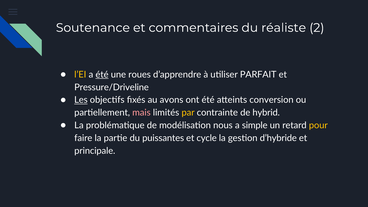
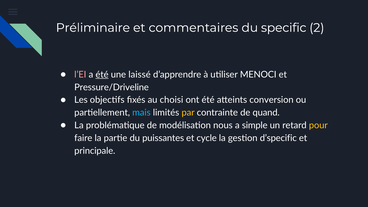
Soutenance: Soutenance -> Préliminaire (93, 28)
réaliste: réaliste -> specific (284, 28)
l’EI colour: yellow -> pink (80, 75)
roues: roues -> laissé (140, 75)
PARFAIT: PARFAIT -> MENOCI (258, 75)
Les underline: present -> none (81, 100)
avons: avons -> choisi (171, 100)
mais colour: pink -> light blue (141, 113)
hybrid: hybrid -> quand (266, 113)
d’hybride: d’hybride -> d’specific (278, 138)
